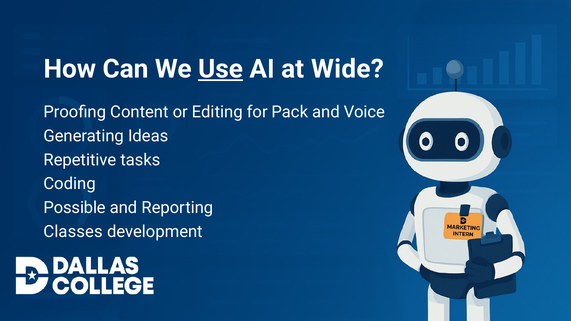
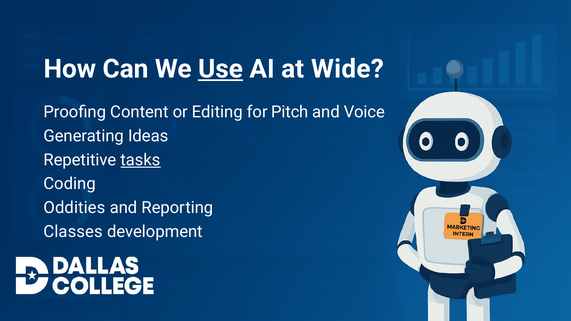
Pack: Pack -> Pitch (290, 112)
tasks underline: none -> present (141, 160)
Possible: Possible -> Oddities (75, 208)
